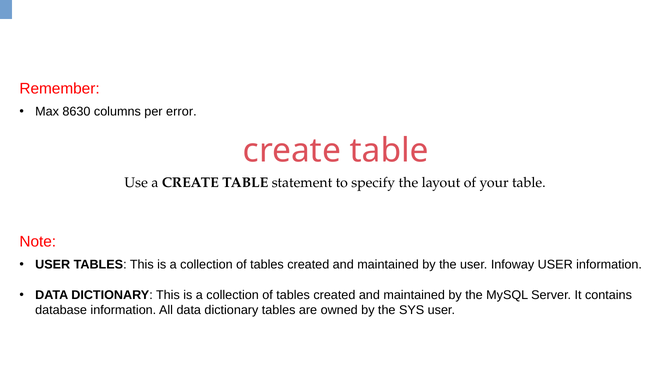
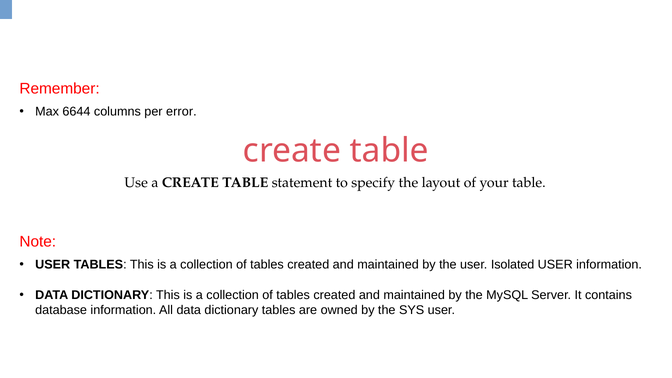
8630: 8630 -> 6644 (76, 112)
Infoway: Infoway -> Isolated (513, 265)
